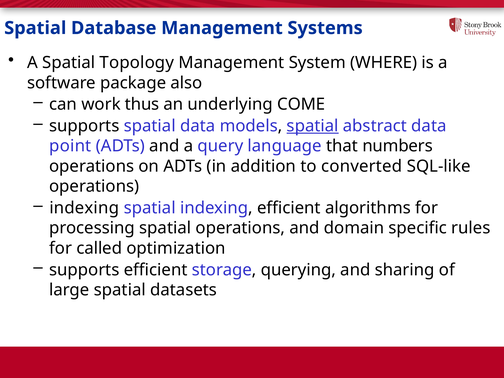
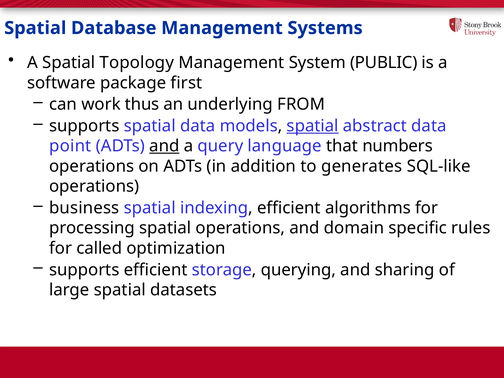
WHERE: WHERE -> PUBLIC (384, 63)
also: also -> first (186, 83)
COME: COME -> FROM (301, 104)
and underline: none -> present (164, 146)
converted: converted -> generates (362, 166)
indexing: indexing -> business (84, 208)
